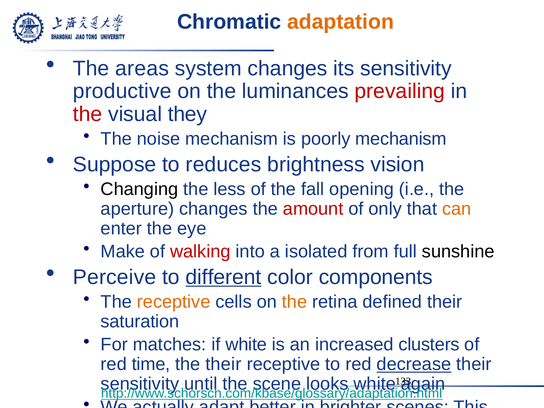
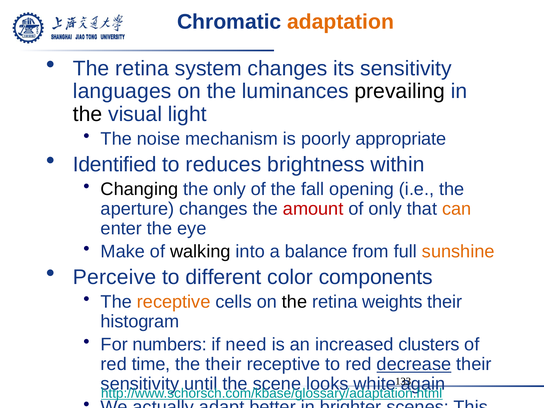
areas: areas -> retina (142, 68)
productive: productive -> languages (122, 91)
prevailing colour: red -> black (400, 91)
the colour: red -> black (88, 114)
they: they -> light (187, 114)
poorly mechanism: mechanism -> appropriate (401, 139)
Suppose: Suppose -> Identified (115, 164)
vision: vision -> within (397, 164)
the less: less -> only (230, 189)
walking colour: red -> black (200, 252)
isolated: isolated -> balance (316, 252)
sunshine colour: black -> orange (458, 252)
different underline: present -> none (224, 277)
the colour: orange -> black (295, 302)
defined: defined -> weights (392, 302)
saturation: saturation -> histogram (140, 321)
matches: matches -> numbers (170, 345)
if white: white -> need (246, 345)
